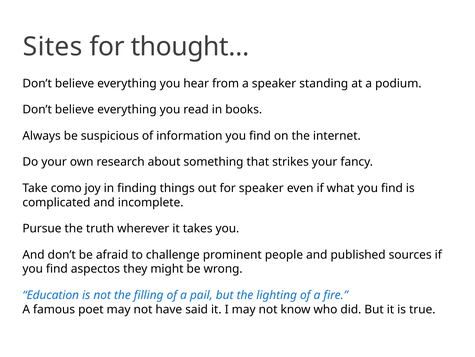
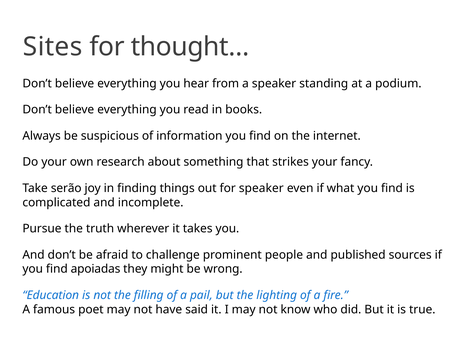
como: como -> serão (66, 188)
aspectos: aspectos -> apoiadas (96, 268)
